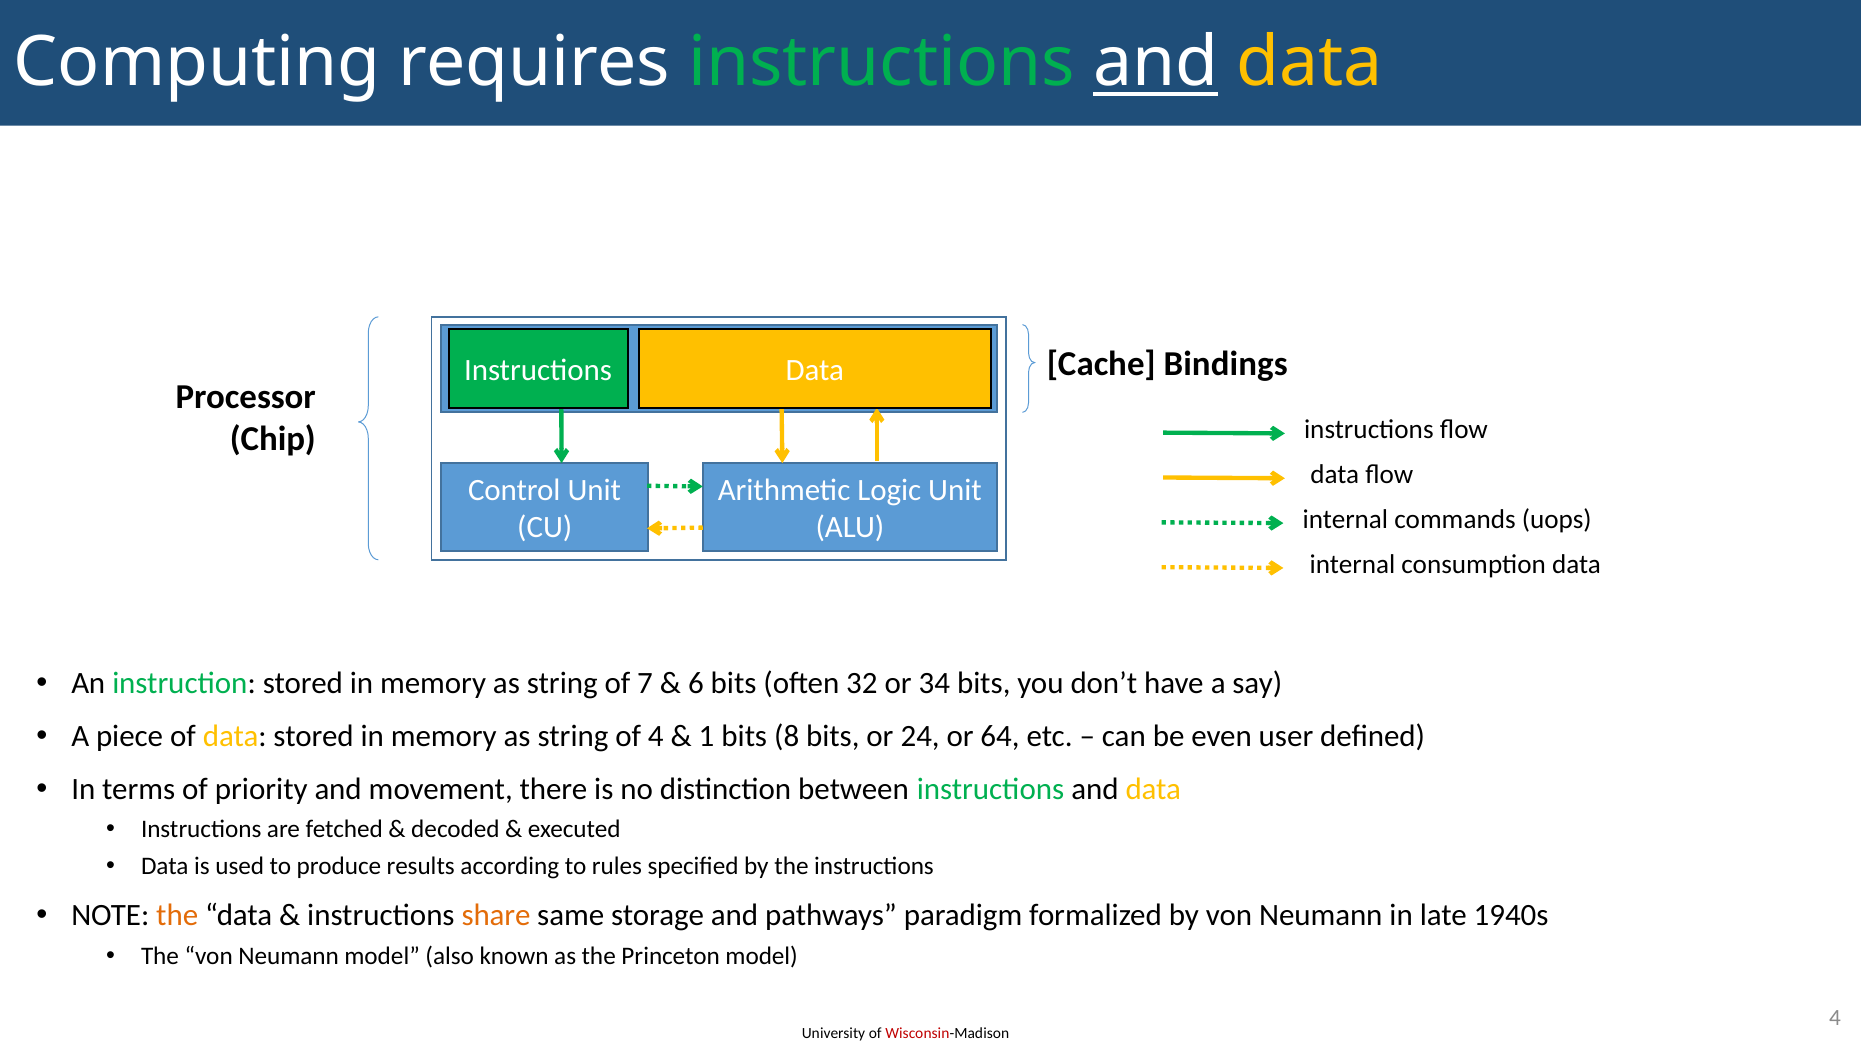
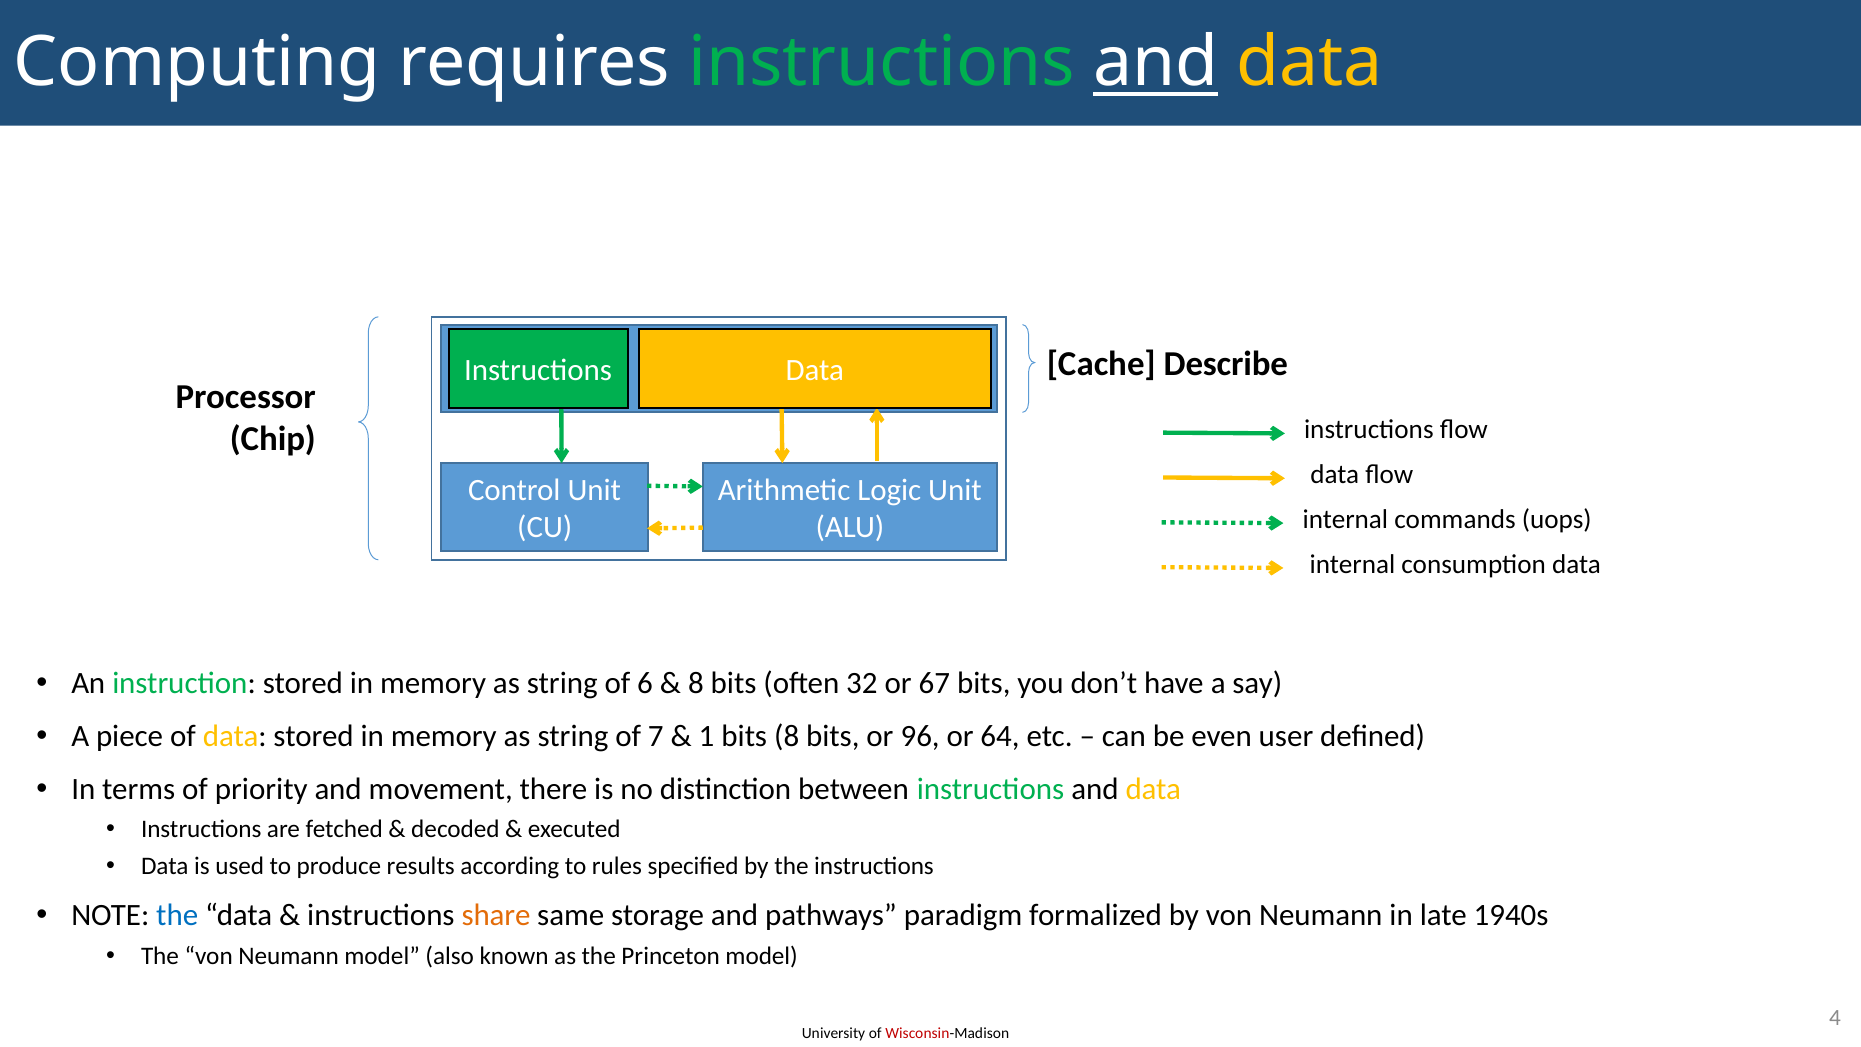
Bindings: Bindings -> Describe (1226, 364)
7: 7 -> 6 (645, 683)
6: 6 -> 8 (696, 683)
34: 34 -> 67 (934, 683)
of 4: 4 -> 7 (656, 736)
24: 24 -> 96 (920, 736)
the colour: orange -> blue (177, 915)
